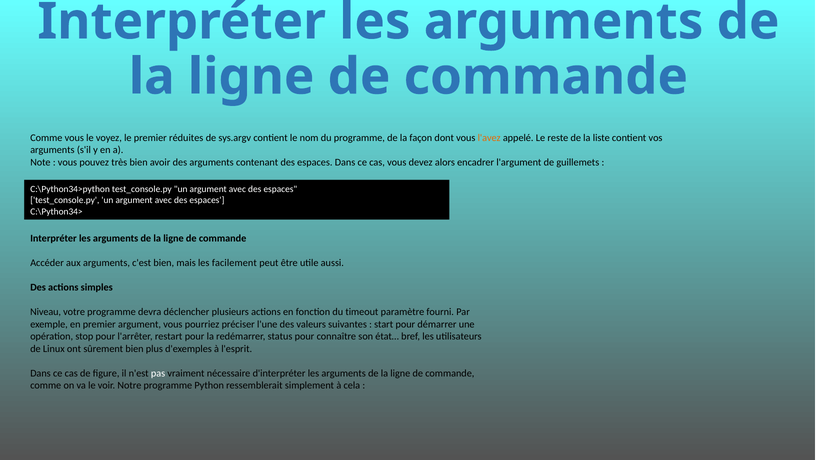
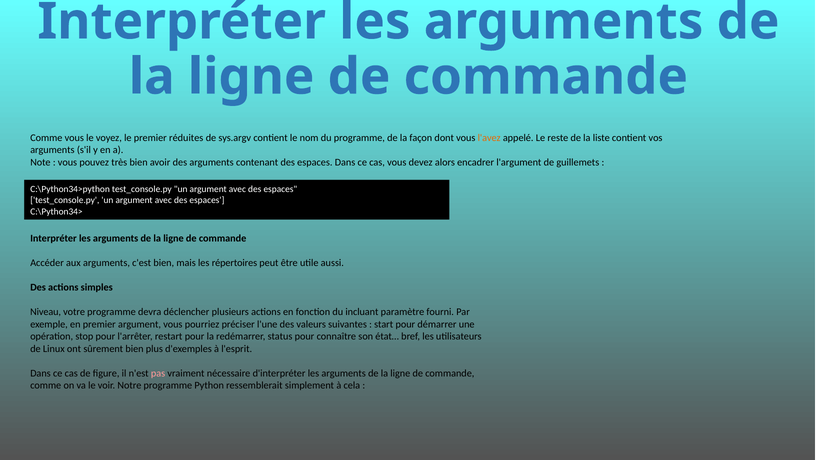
facilement: facilement -> répertoires (234, 263)
timeout: timeout -> incluant (362, 312)
pas colour: white -> pink (158, 373)
